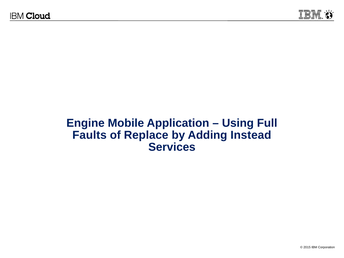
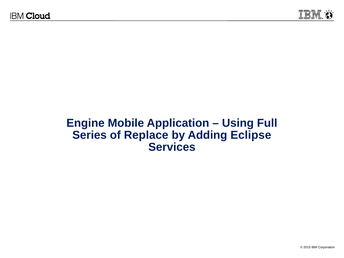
Faults: Faults -> Series (90, 135)
Instead: Instead -> Eclipse (251, 135)
